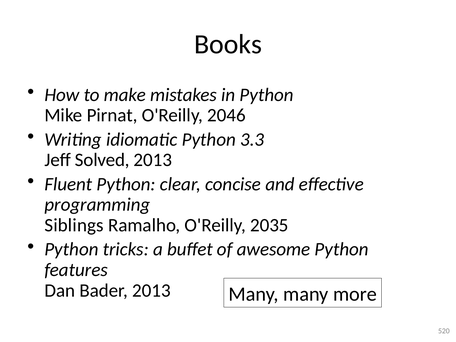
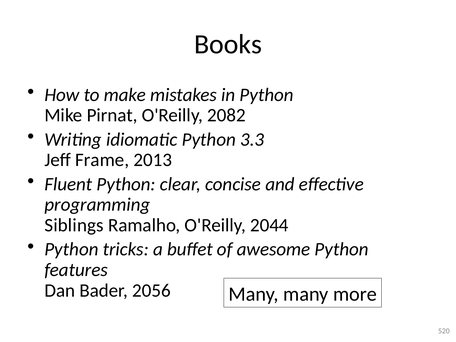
2046: 2046 -> 2082 (226, 115)
Solved: Solved -> Frame (102, 160)
2035: 2035 -> 2044 (269, 225)
Bader 2013: 2013 -> 2056 (152, 290)
